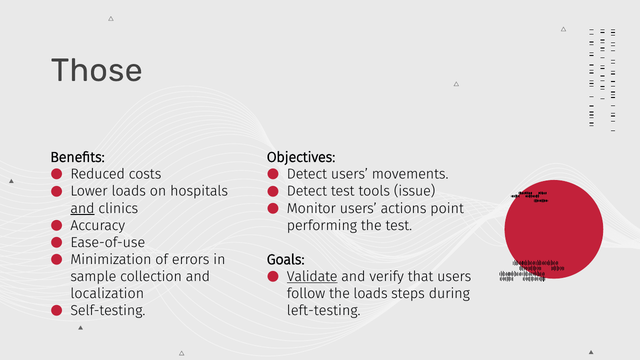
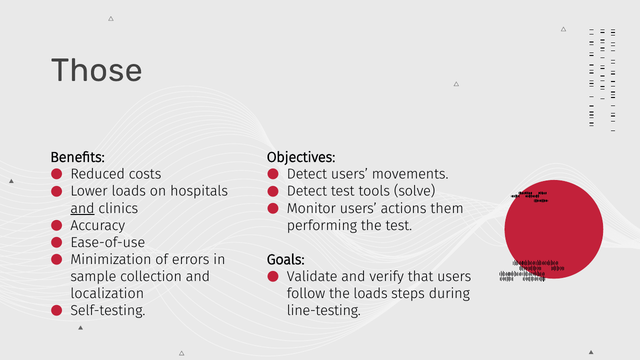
issue: issue -> solve (415, 191)
point: point -> them (447, 208)
Validate underline: present -> none (312, 277)
left-testing: left-testing -> line-testing (324, 311)
